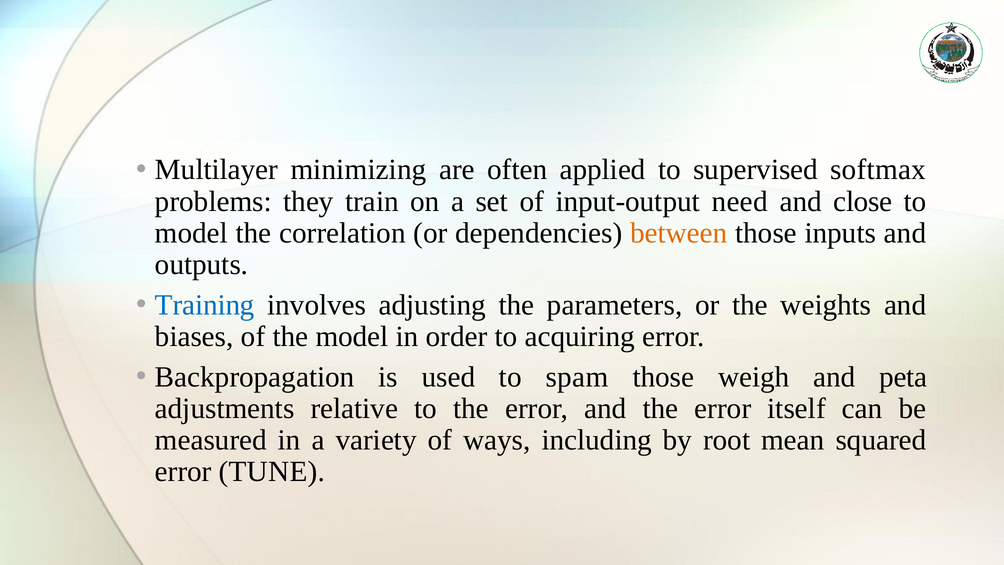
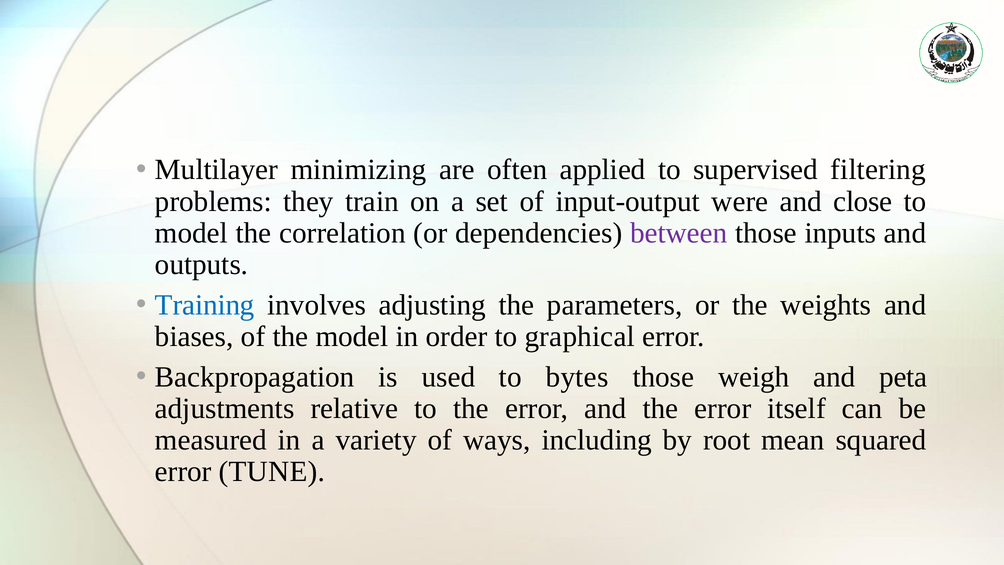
softmax: softmax -> filtering (878, 170)
need: need -> were (740, 201)
between colour: orange -> purple (679, 233)
acquiring: acquiring -> graphical (580, 336)
spam: spam -> bytes (577, 377)
